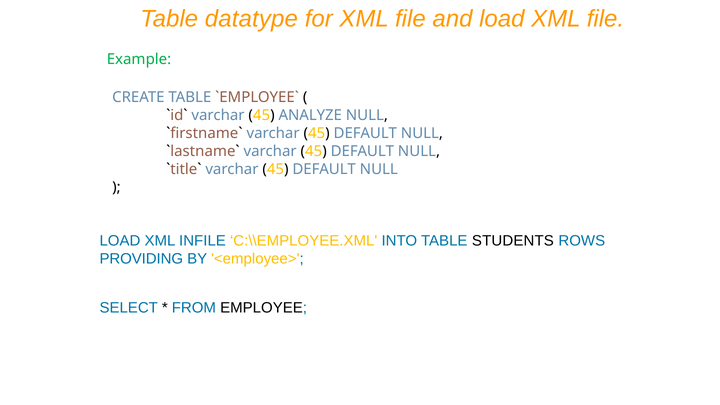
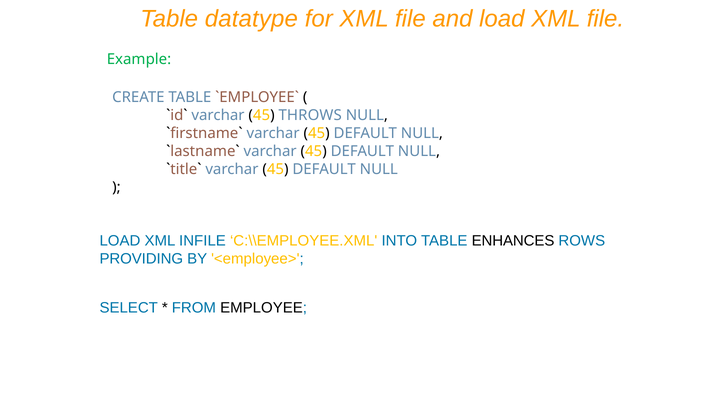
ANALYZE: ANALYZE -> THROWS (310, 115)
STUDENTS: STUDENTS -> ENHANCES (513, 241)
